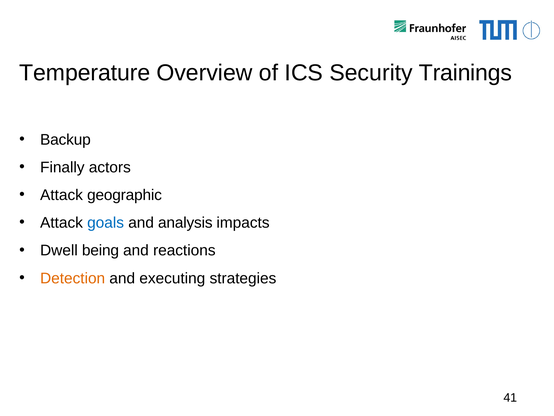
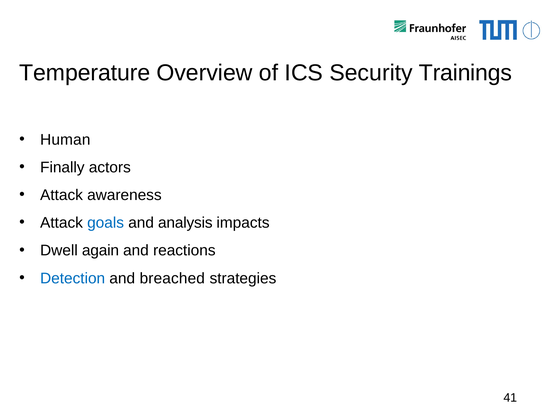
Backup: Backup -> Human (65, 139)
geographic: geographic -> awareness (124, 195)
being: being -> again (101, 250)
Detection colour: orange -> blue (73, 278)
executing: executing -> breached (172, 278)
